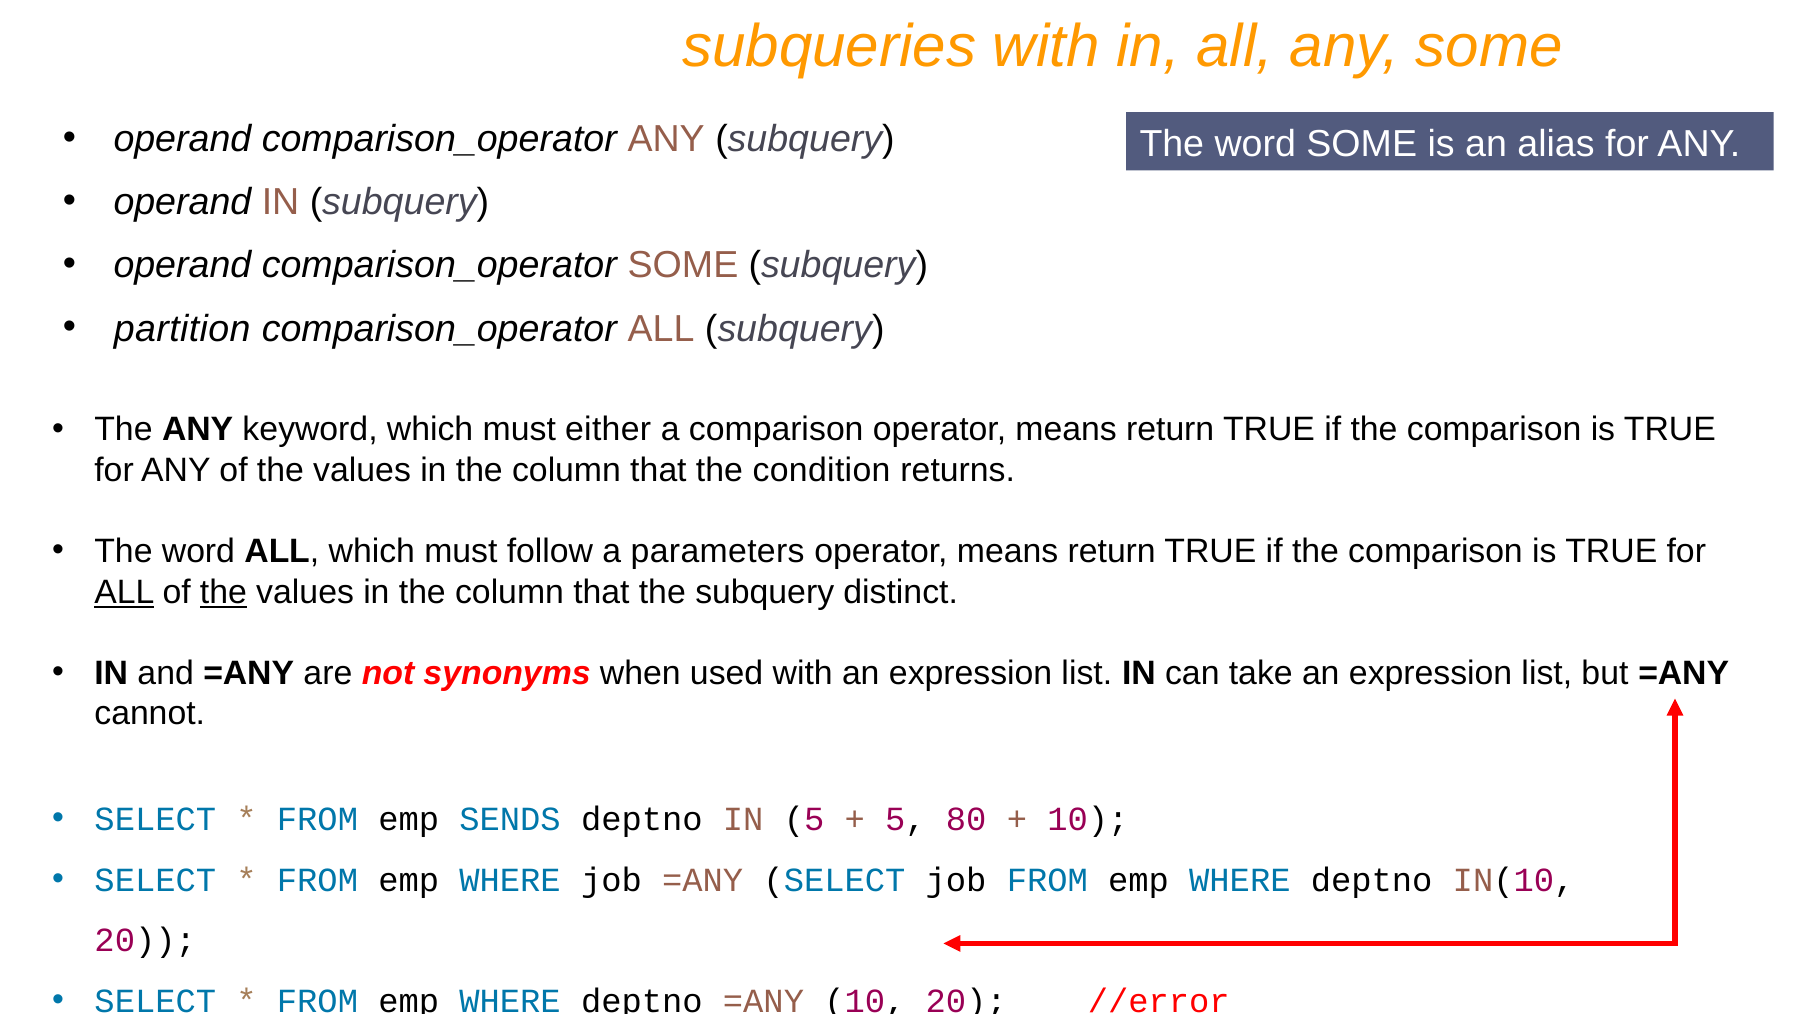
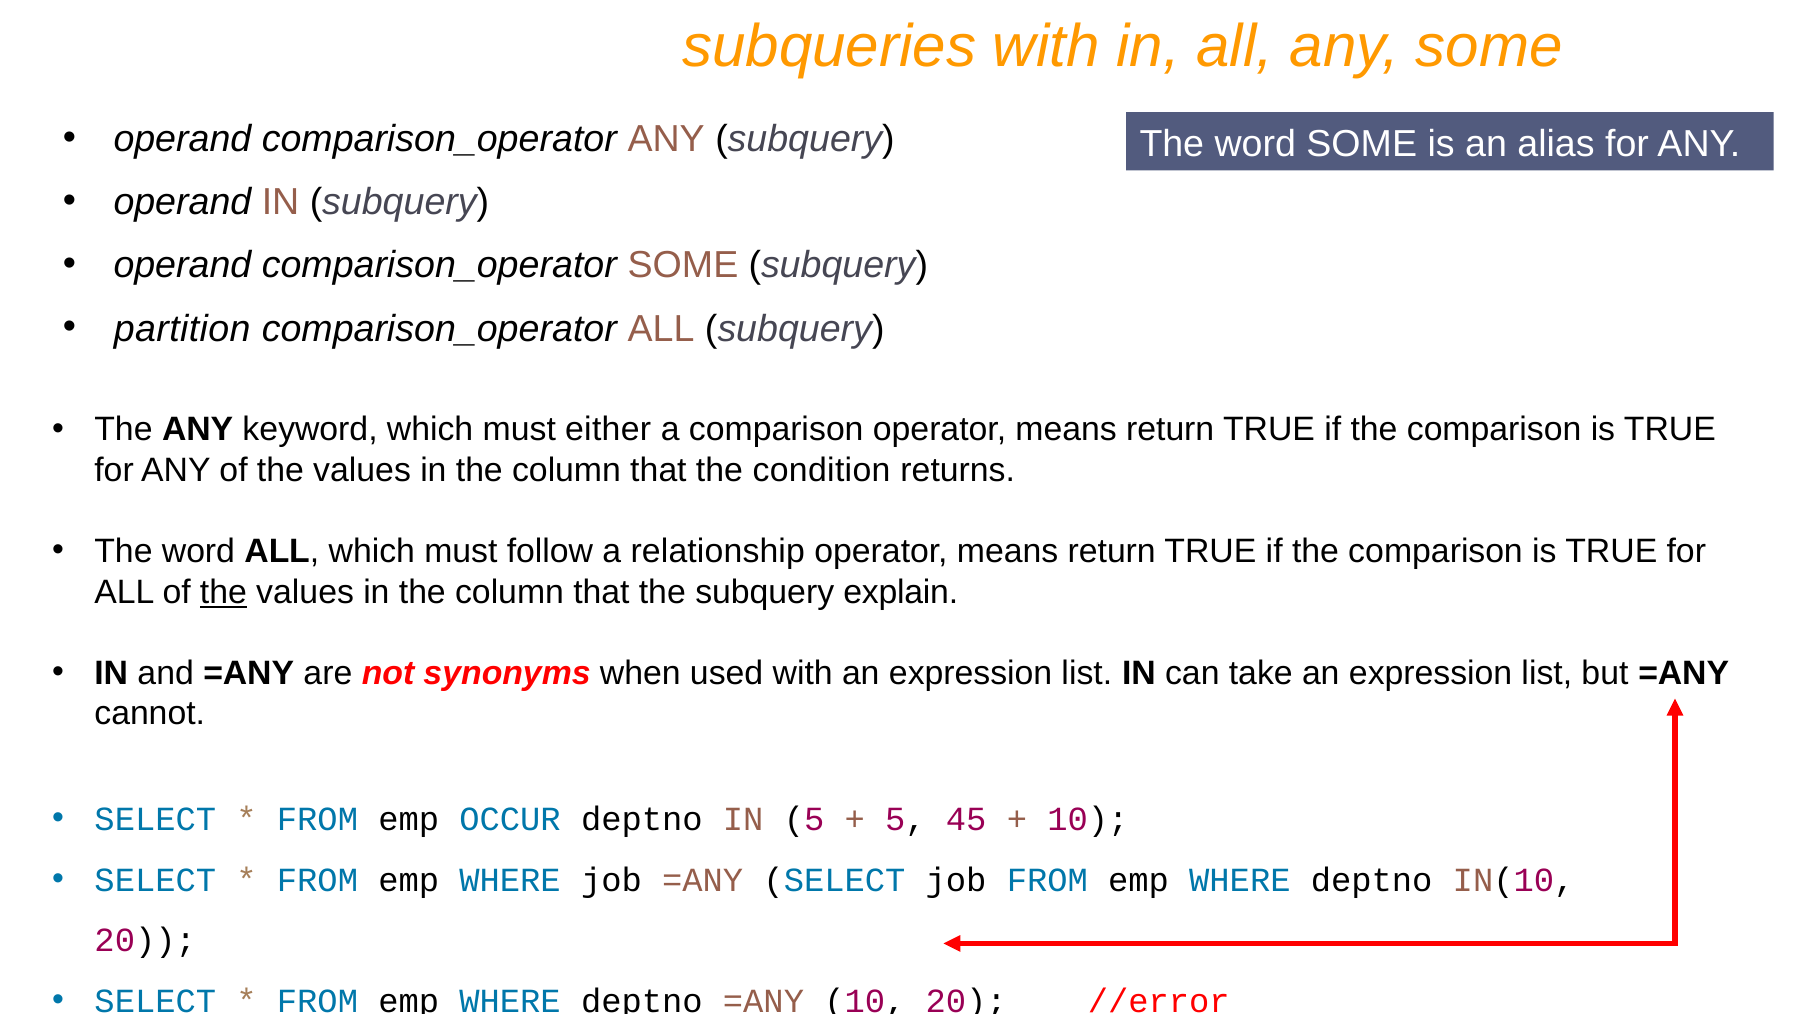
parameters: parameters -> relationship (718, 551)
ALL underline: present -> none (124, 592)
distinct: distinct -> explain (901, 592)
SENDS: SENDS -> OCCUR (510, 819)
80: 80 -> 45 (966, 819)
